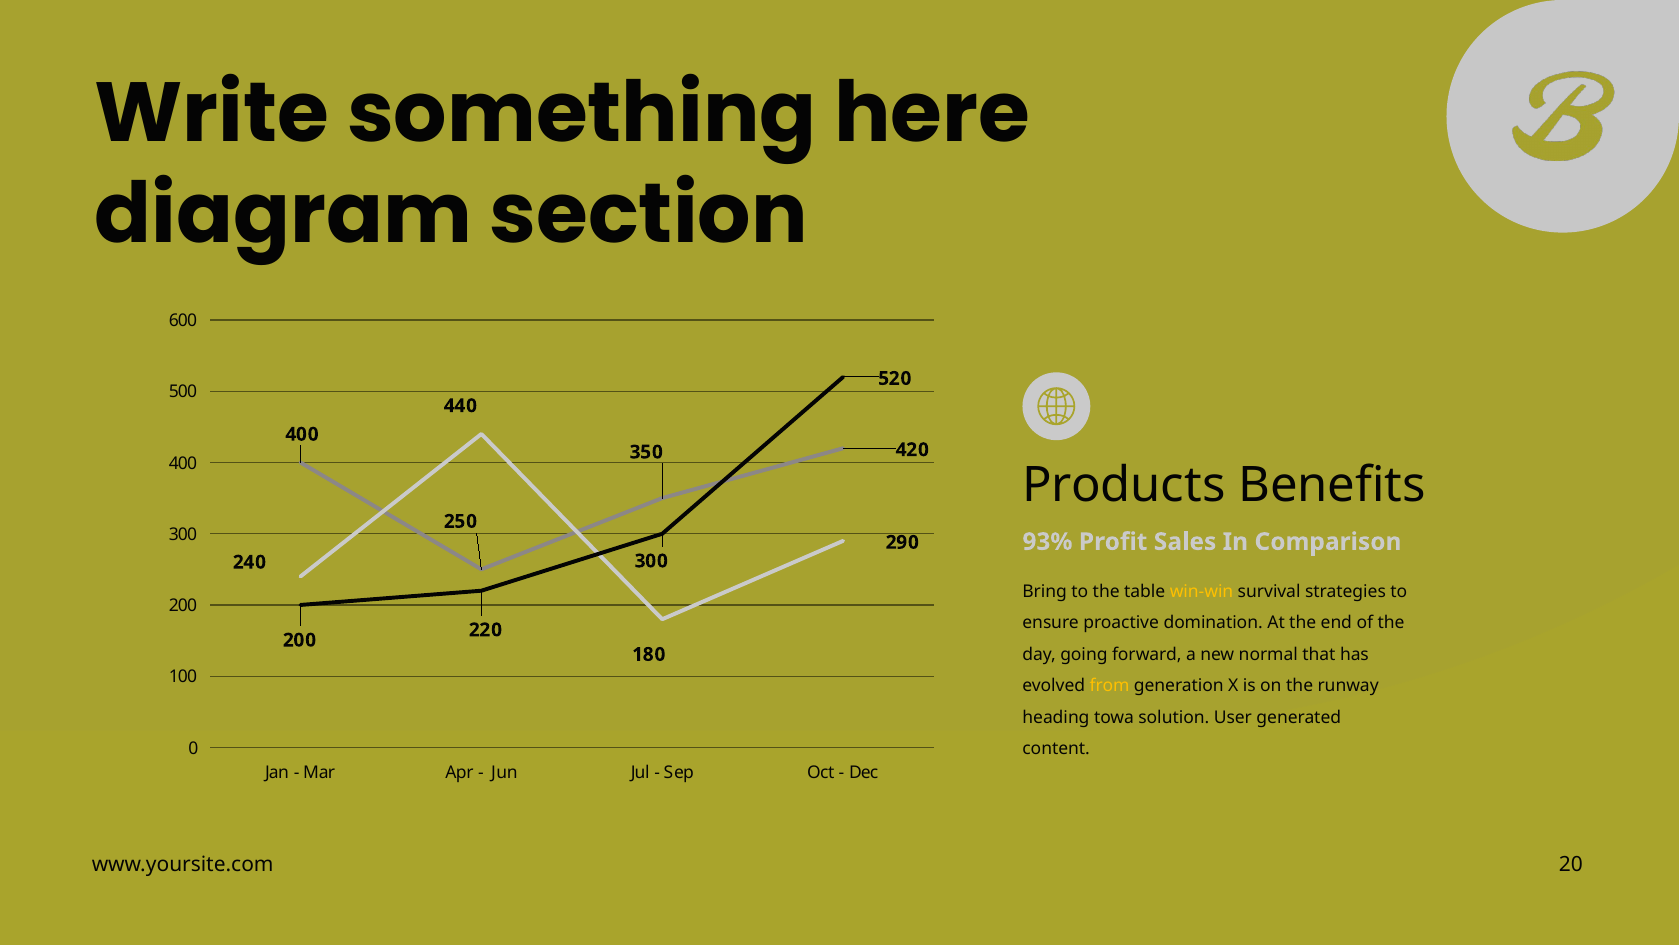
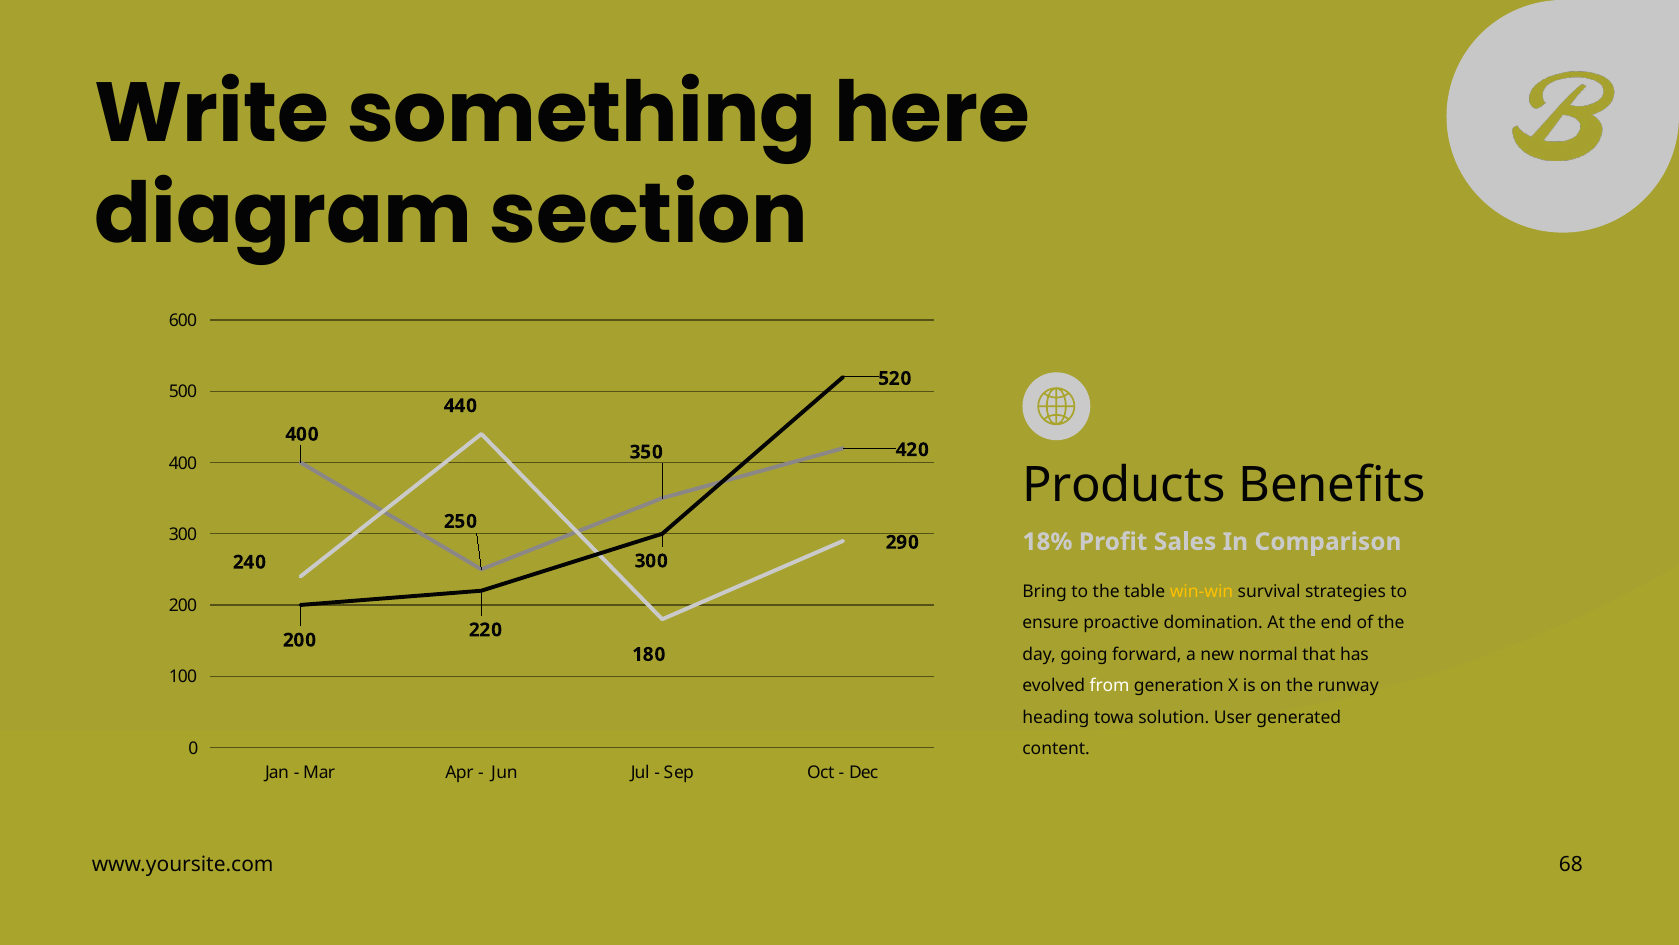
93%: 93% -> 18% (1047, 541)
from colour: yellow -> white (1110, 685)
20: 20 -> 68 (1571, 864)
